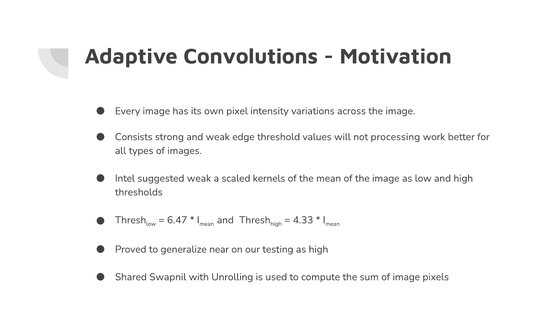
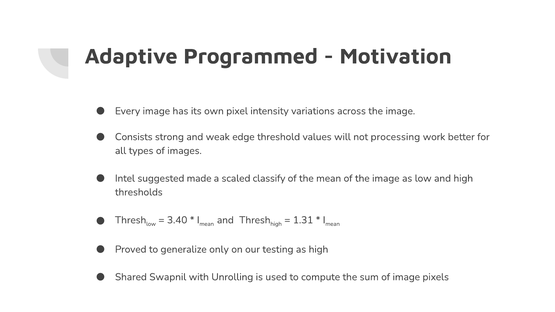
Convolutions: Convolutions -> Programmed (251, 56)
suggested weak: weak -> made (199, 178)
kernels: kernels -> classify (269, 178)
6.47: 6.47 -> 3.40 (177, 220)
4.33: 4.33 -> 1.31 (303, 220)
near: near -> only (219, 249)
